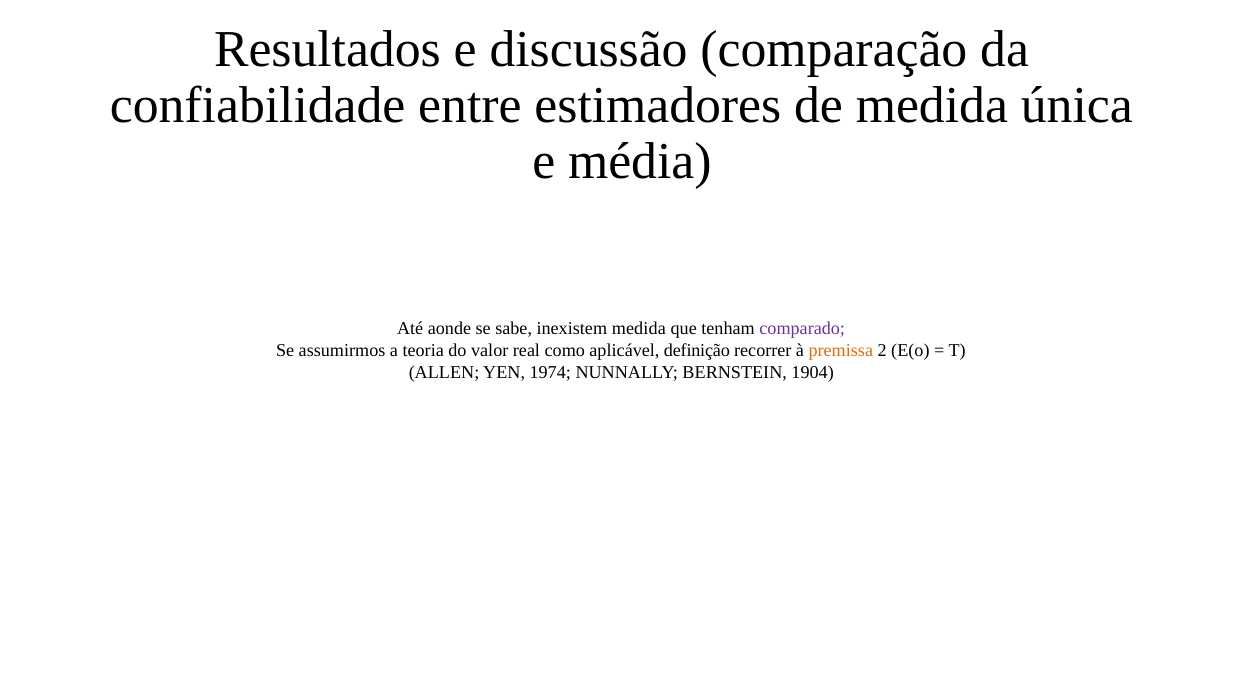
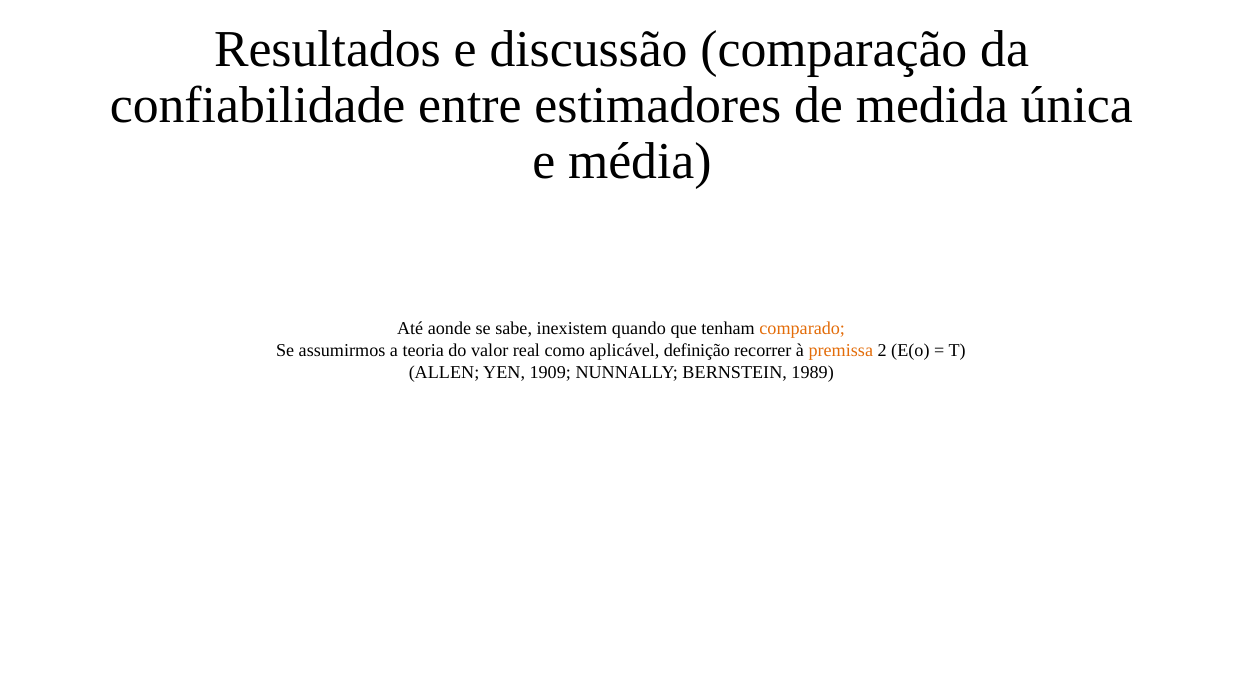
inexistem medida: medida -> quando (639, 329)
comparado colour: purple -> orange (802, 329)
1974: 1974 -> 1909 (550, 372)
1904: 1904 -> 1989 (813, 372)
